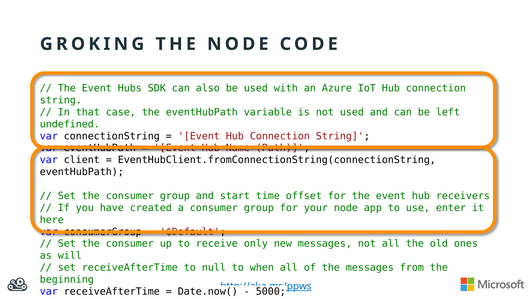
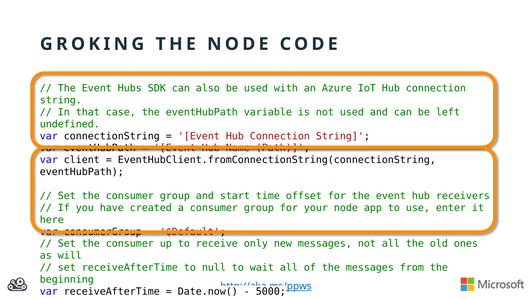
when: when -> wait (262, 268)
